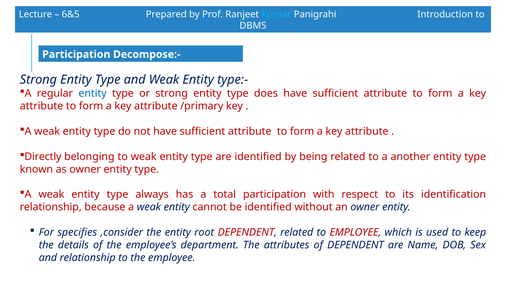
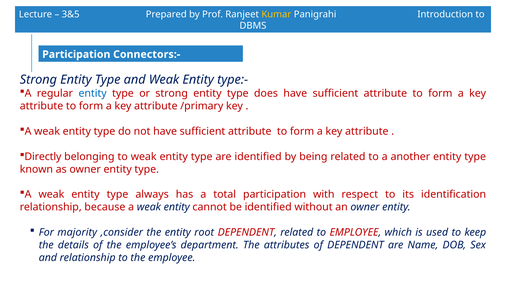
6&5: 6&5 -> 3&5 (71, 14)
Kumar colour: light blue -> yellow (276, 14)
Decompose:-: Decompose:- -> Connectors:- (147, 55)
specifies: specifies -> majority (77, 233)
